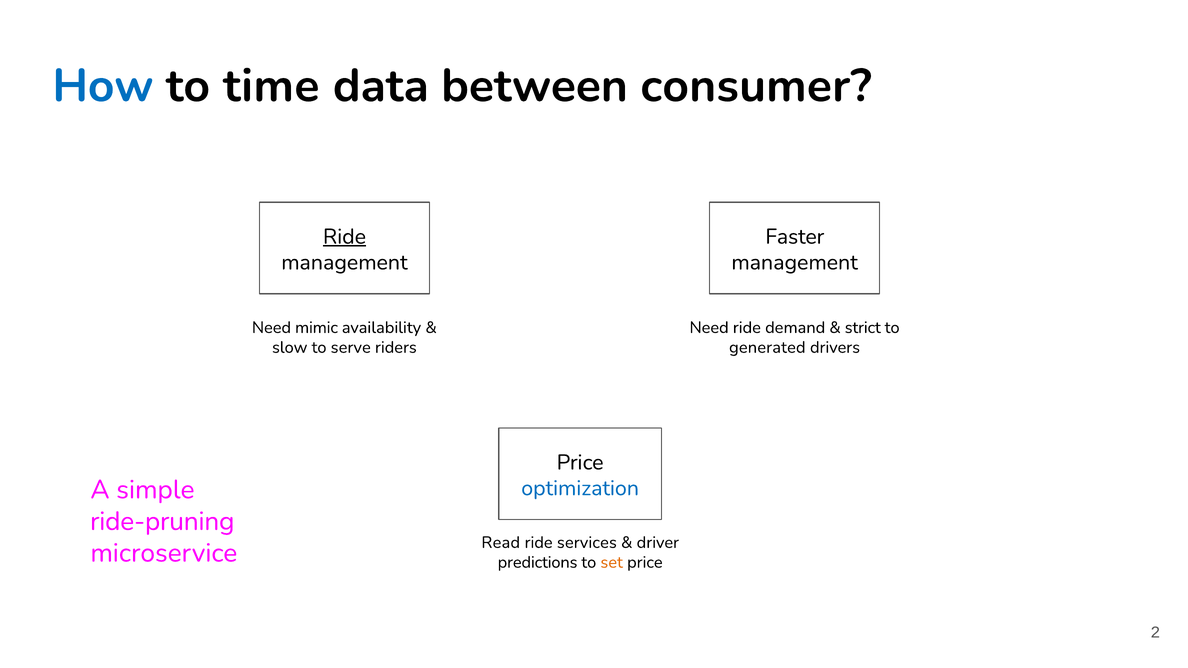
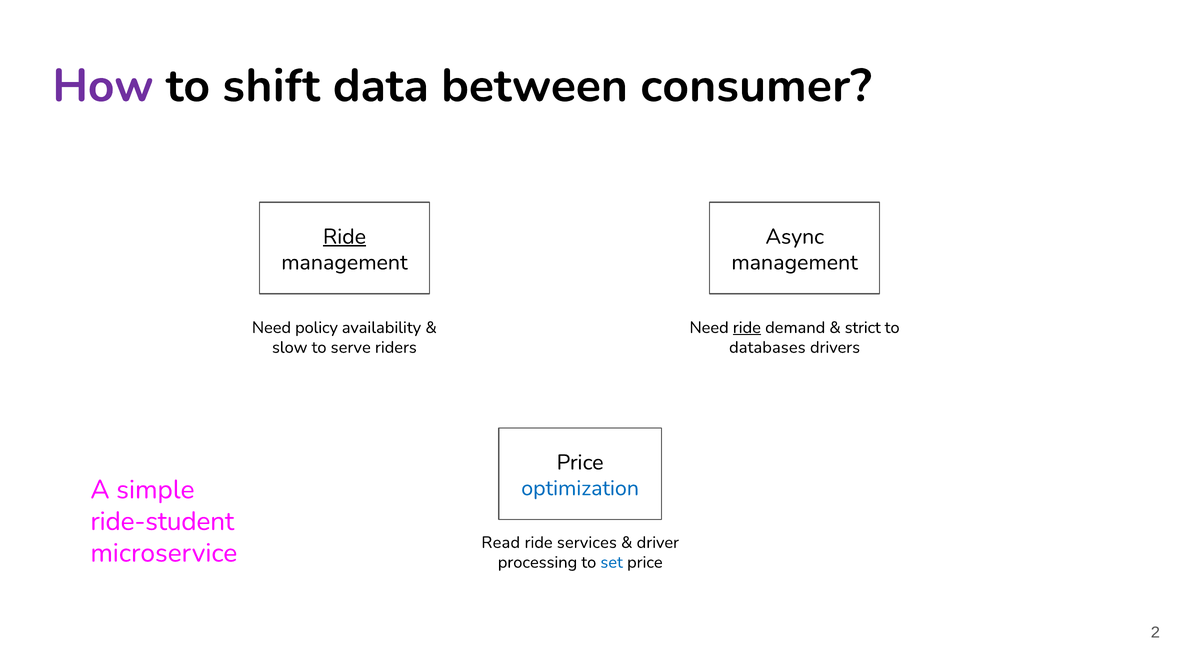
How colour: blue -> purple (103, 86)
time: time -> shift (271, 86)
Faster: Faster -> Async (795, 237)
mimic: mimic -> policy (317, 328)
ride underline: none -> present (747, 328)
generated: generated -> databases (767, 347)
ride-pruning: ride-pruning -> ride-student (162, 521)
predictions: predictions -> processing (538, 563)
set colour: orange -> blue (612, 563)
